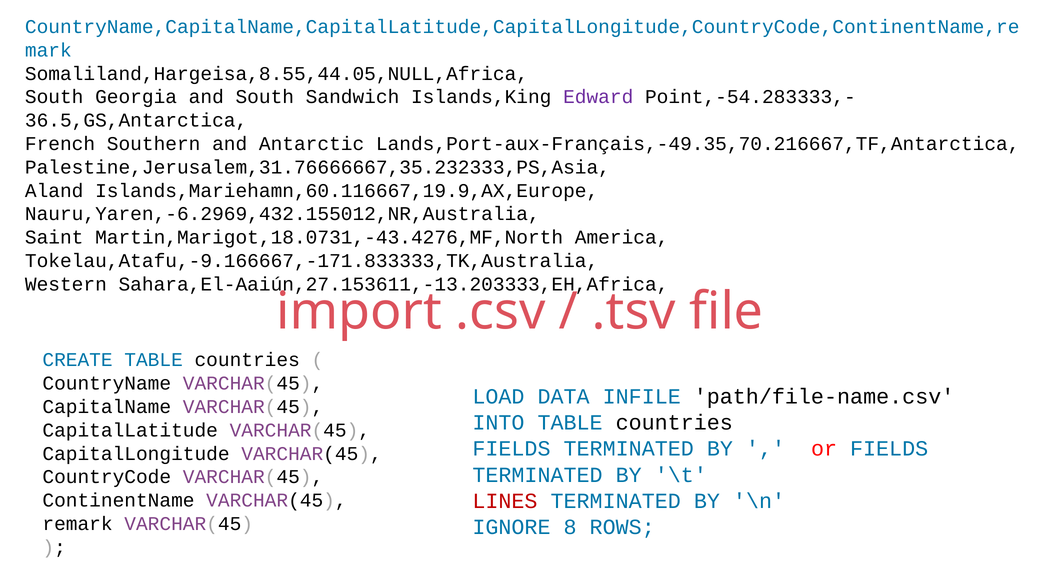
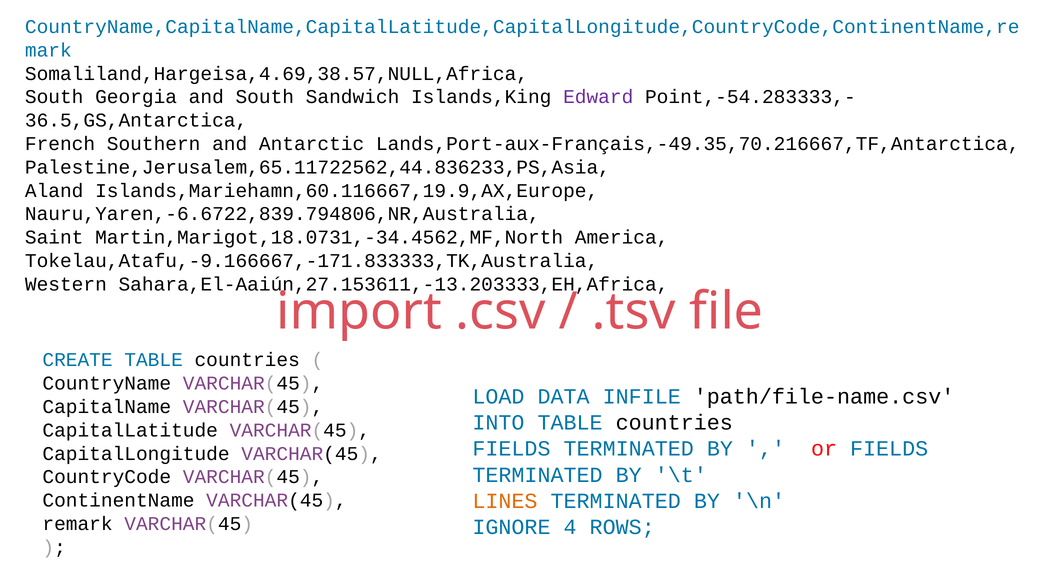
Somaliland,Hargeisa,8.55,44.05,NULL,Africa: Somaliland,Hargeisa,8.55,44.05,NULL,Africa -> Somaliland,Hargeisa,4.69,38.57,NULL,Africa (276, 74)
Palestine,Jerusalem,31.76666667,35.232333,PS,Asia: Palestine,Jerusalem,31.76666667,35.232333,PS,Asia -> Palestine,Jerusalem,65.11722562,44.836233,PS,Asia (317, 167)
Nauru,Yaren,-6.2969,432.155012,NR,Australia: Nauru,Yaren,-6.2969,432.155012,NR,Australia -> Nauru,Yaren,-6.6722,839.794806,NR,Australia (282, 214)
Martin,Marigot,18.0731,-43.4276,MF,North: Martin,Marigot,18.0731,-43.4276,MF,North -> Martin,Marigot,18.0731,-34.4562,MF,North (329, 237)
LINES colour: red -> orange (505, 501)
8: 8 -> 4 (570, 527)
